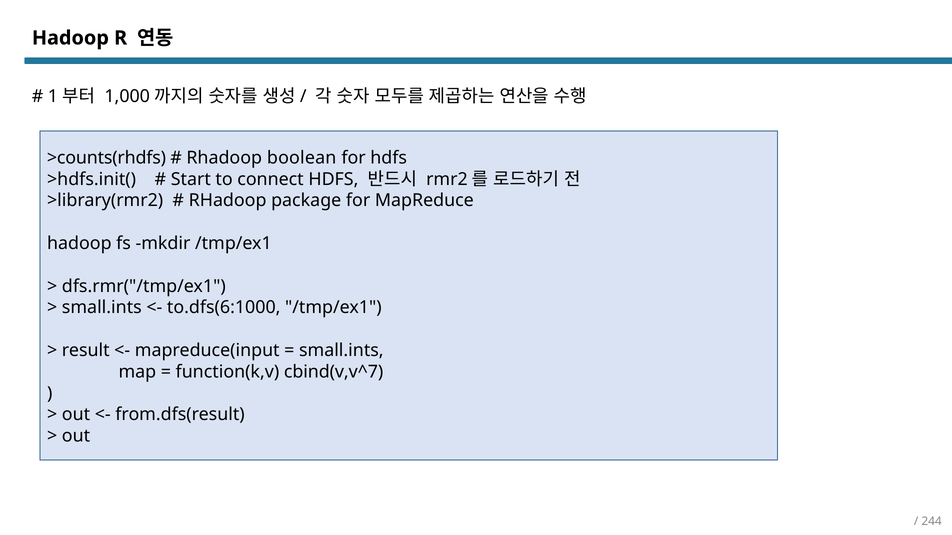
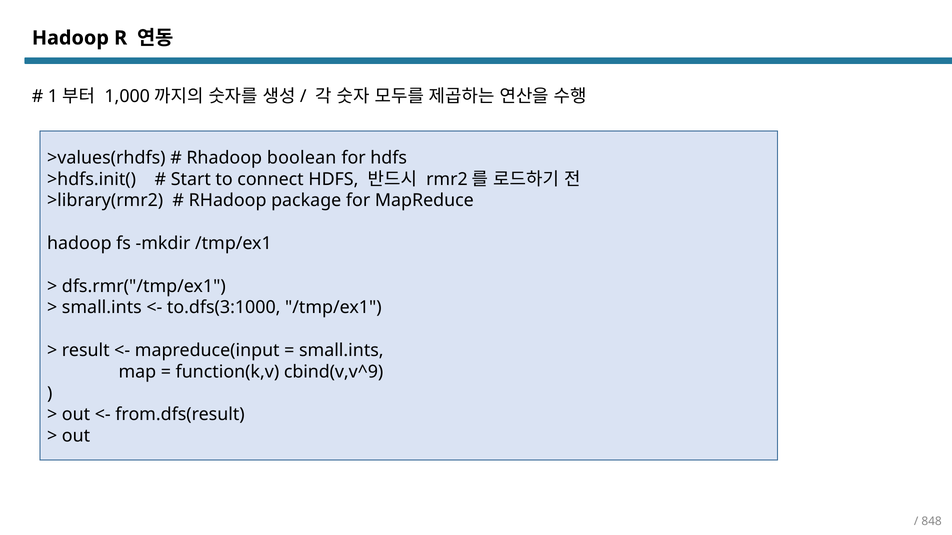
>counts(rhdfs: >counts(rhdfs -> >values(rhdfs (106, 158)
to.dfs(6:1000: to.dfs(6:1000 -> to.dfs(3:1000 (224, 308)
cbind(v,v^7: cbind(v,v^7 -> cbind(v,v^9 (334, 372)
244: 244 -> 848 (932, 522)
